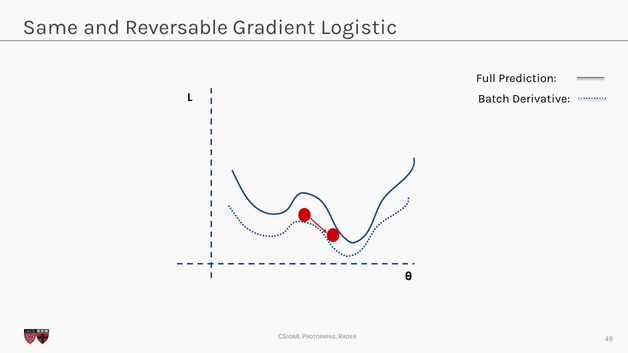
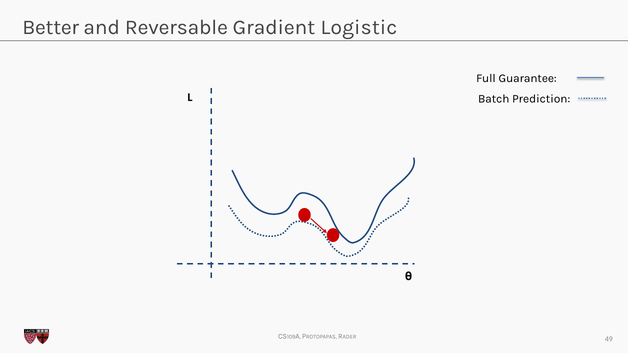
Same: Same -> Better (51, 27)
Prediction: Prediction -> Guarantee (528, 78)
Derivative: Derivative -> Prediction (541, 99)
